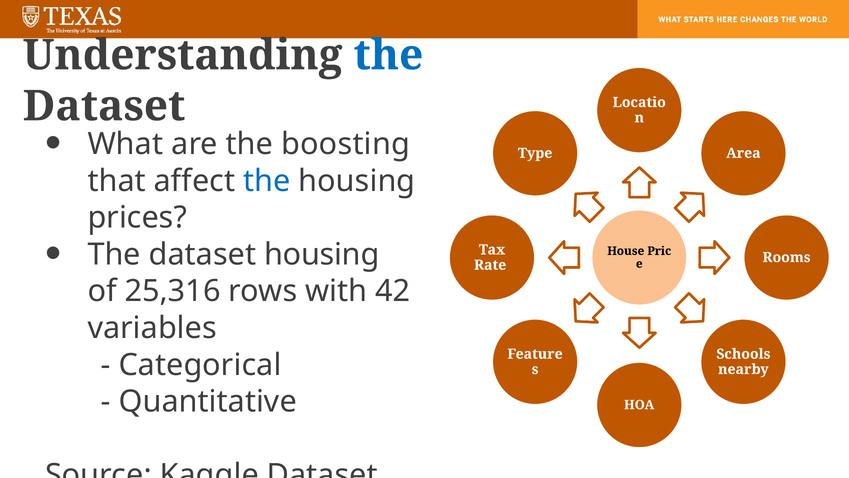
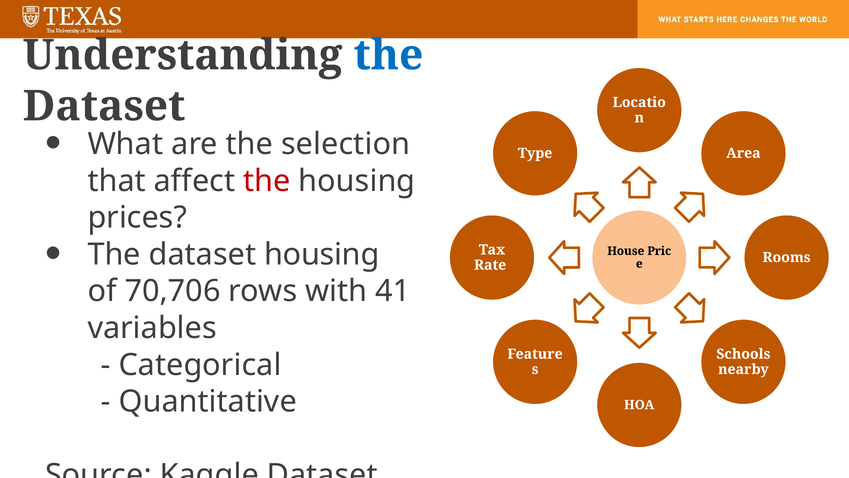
boosting: boosting -> selection (346, 144)
the colour: blue -> red (267, 181)
25,316: 25,316 -> 70,706 (173, 291)
42: 42 -> 41 (393, 291)
